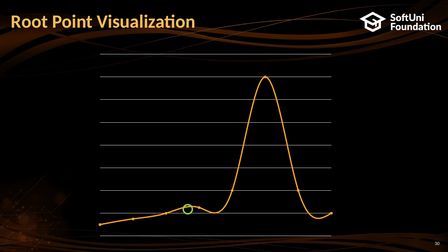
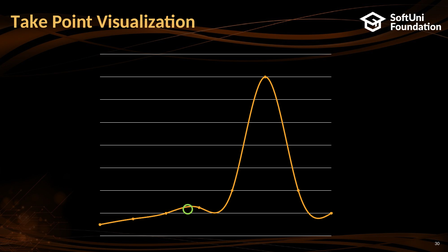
Root: Root -> Take (29, 22)
